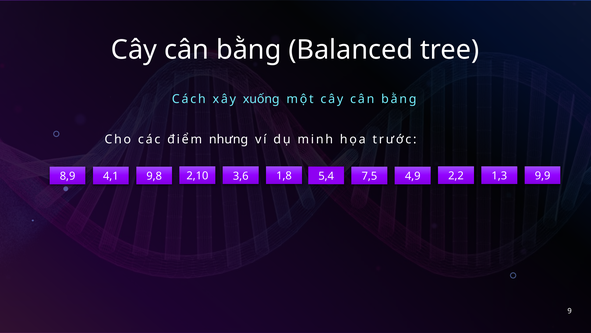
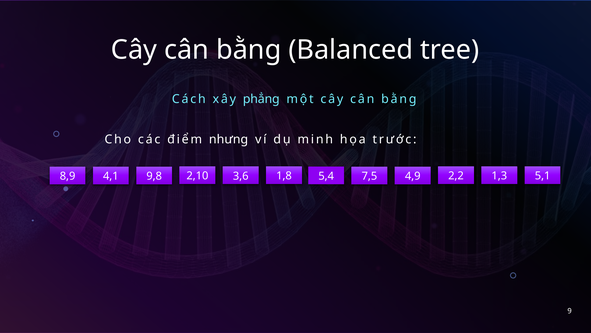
xuống: xuống -> phẳng (261, 99)
9,9: 9,9 -> 5,1 (543, 176)
